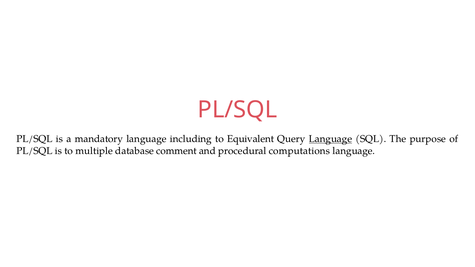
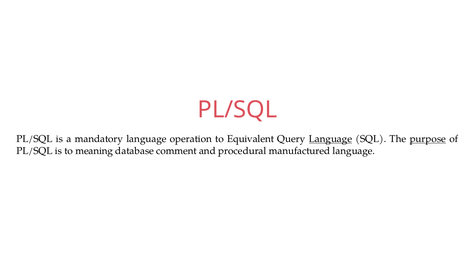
including: including -> operation (191, 139)
purpose underline: none -> present (428, 139)
multiple: multiple -> meaning (94, 151)
computations: computations -> manufactured (299, 151)
